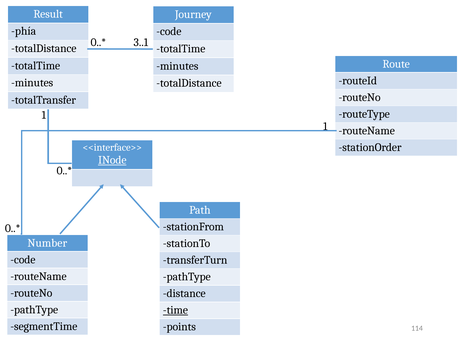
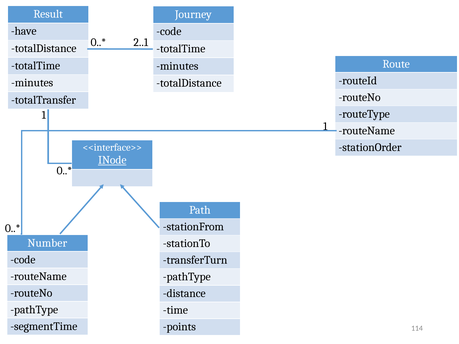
phía: phía -> have (24, 31)
3..1: 3..1 -> 2..1 (141, 42)
time underline: present -> none (175, 310)
